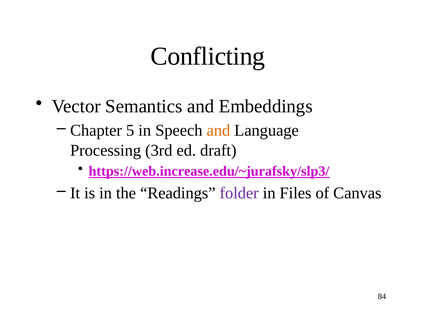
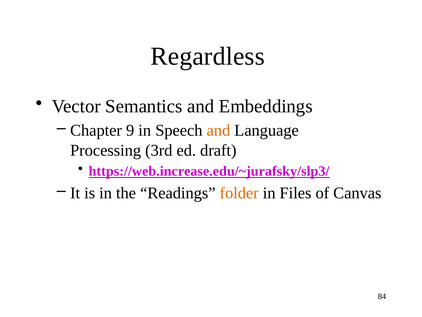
Conflicting: Conflicting -> Regardless (208, 56)
5: 5 -> 9 (130, 130)
folder colour: purple -> orange (239, 193)
